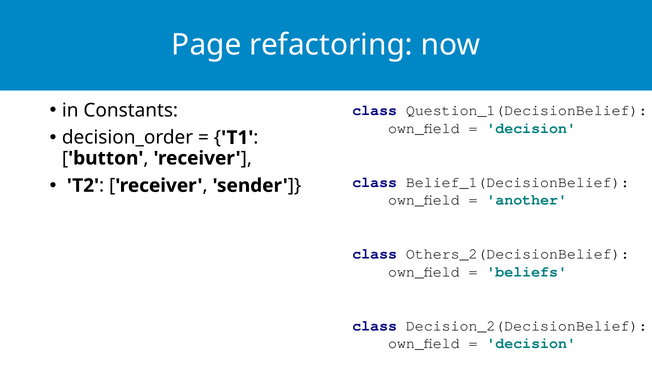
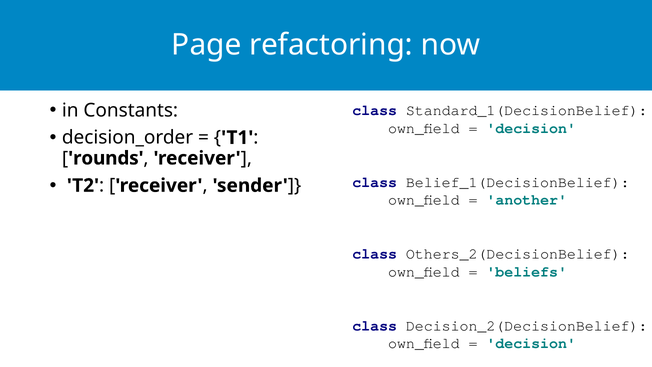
Question_1(DecisionBelief: Question_1(DecisionBelief -> Standard_1(DecisionBelief (527, 110)
button: button -> rounds (106, 158)
